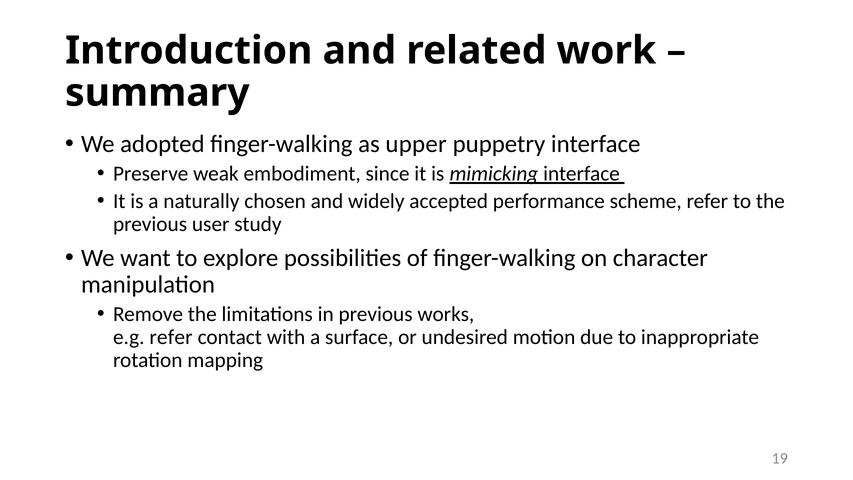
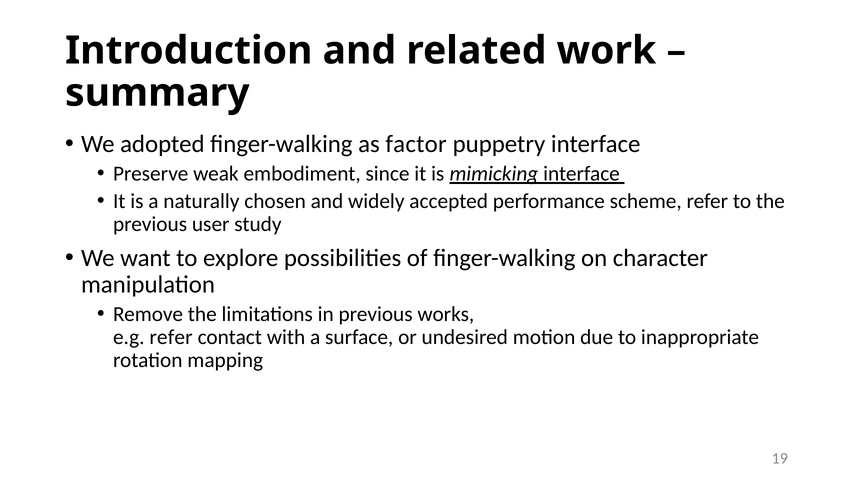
upper: upper -> factor (416, 144)
